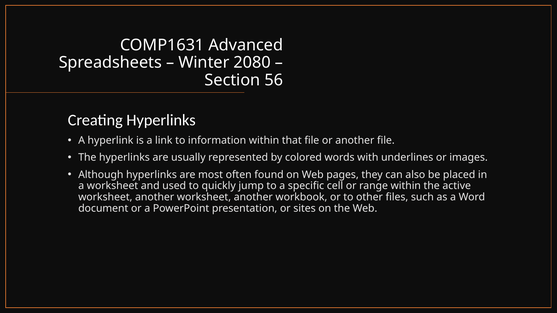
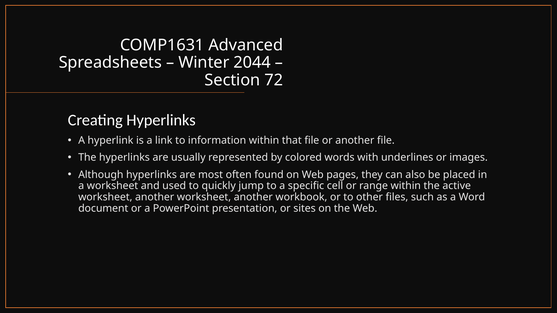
2080: 2080 -> 2044 (252, 63)
56: 56 -> 72 (274, 80)
